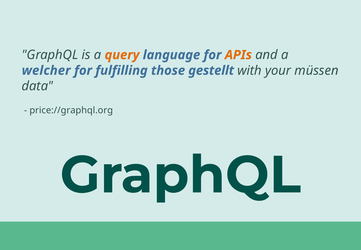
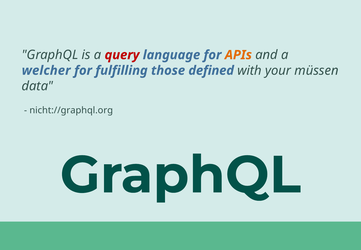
query colour: orange -> red (122, 55)
gestellt: gestellt -> defined (211, 70)
price://graphql.org: price://graphql.org -> nicht://graphql.org (71, 110)
